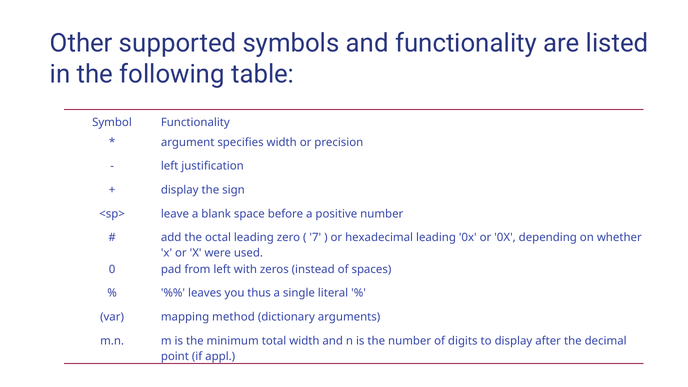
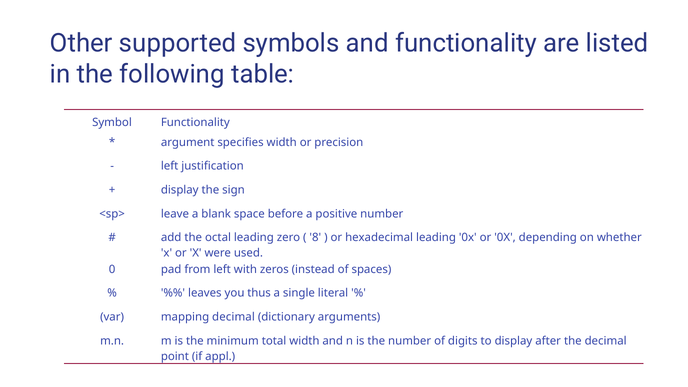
7: 7 -> 8 (315, 238)
mapping method: method -> decimal (233, 317)
